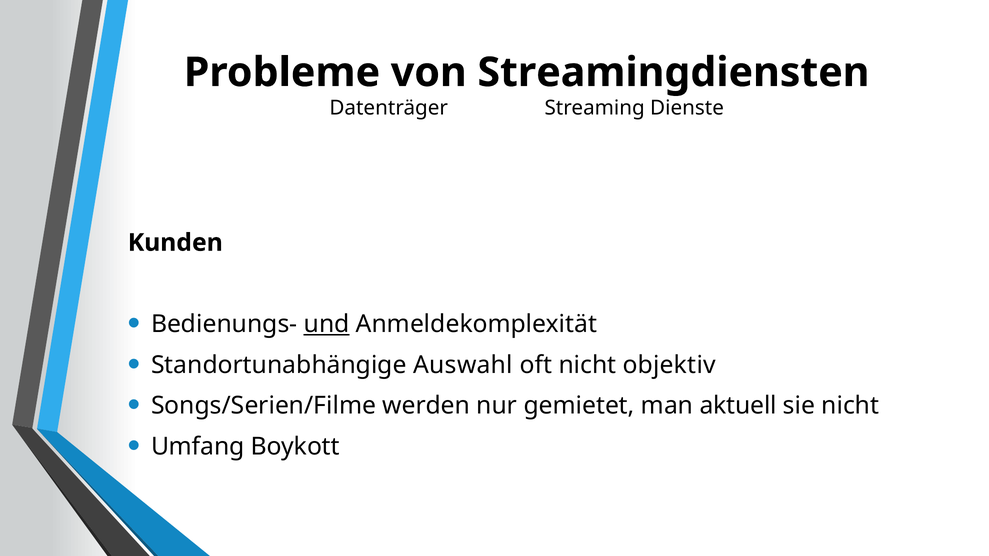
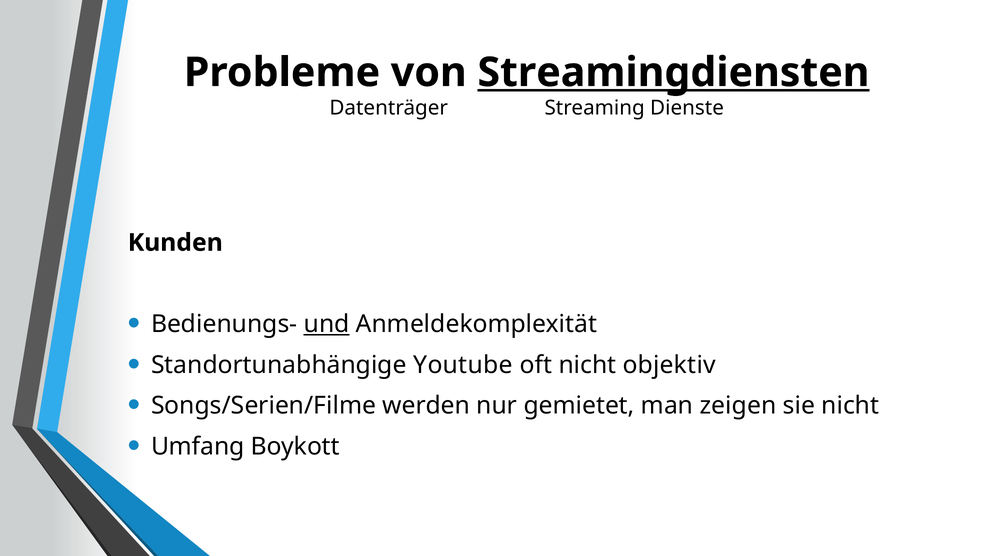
Streamingdiensten underline: none -> present (673, 73)
Auswahl: Auswahl -> Youtube (463, 365)
aktuell: aktuell -> zeigen (738, 406)
